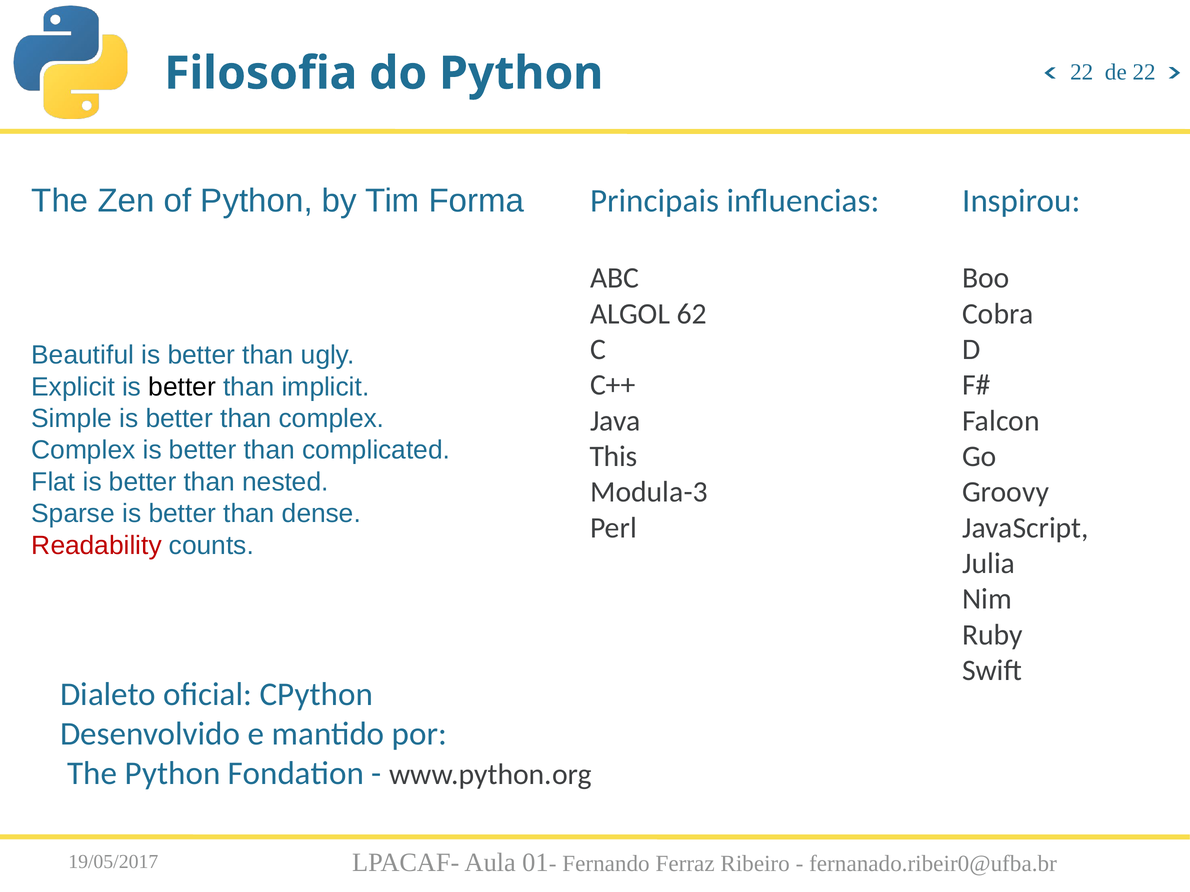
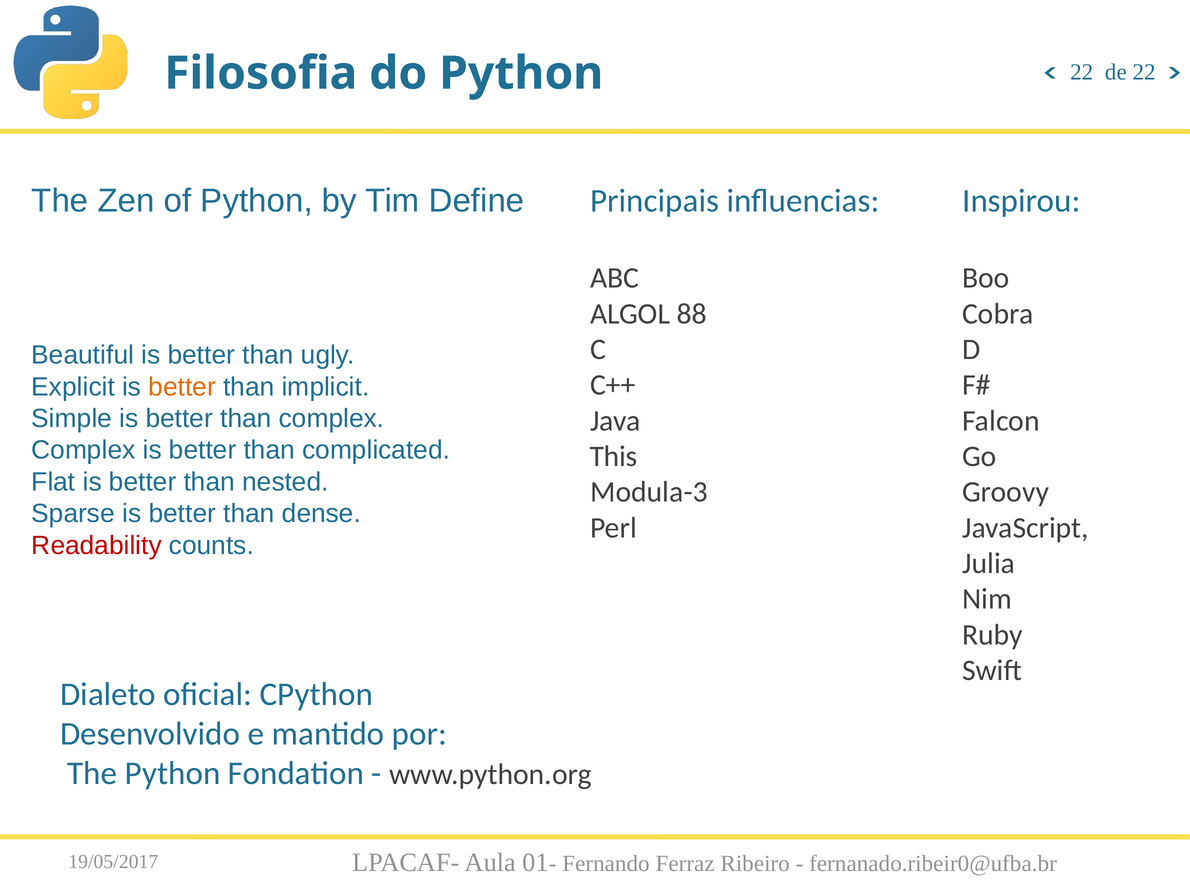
Forma: Forma -> Define (476, 201)
62: 62 -> 88 (692, 314)
better colour: black -> orange (182, 387)
